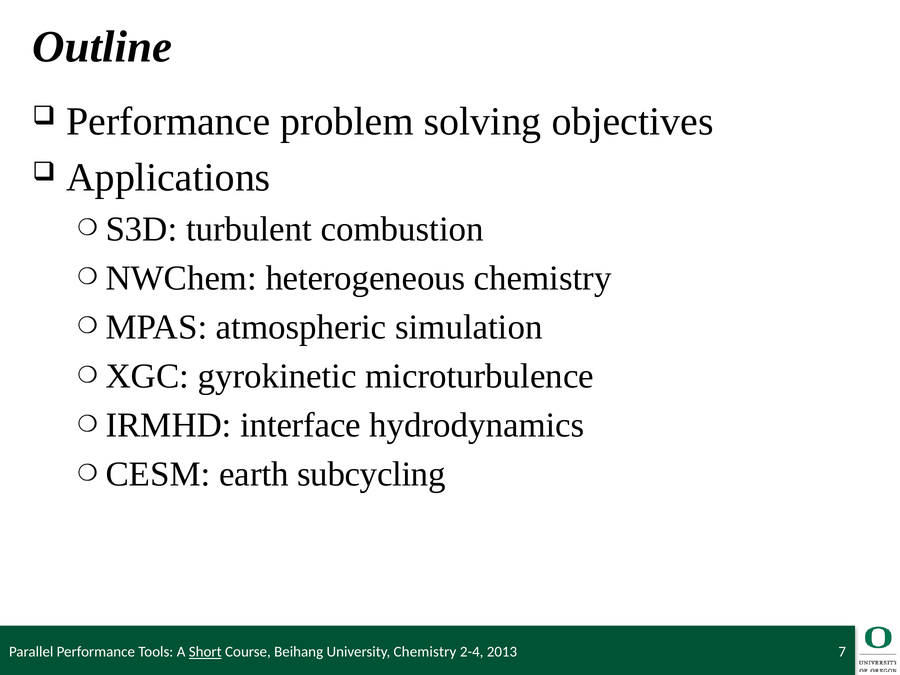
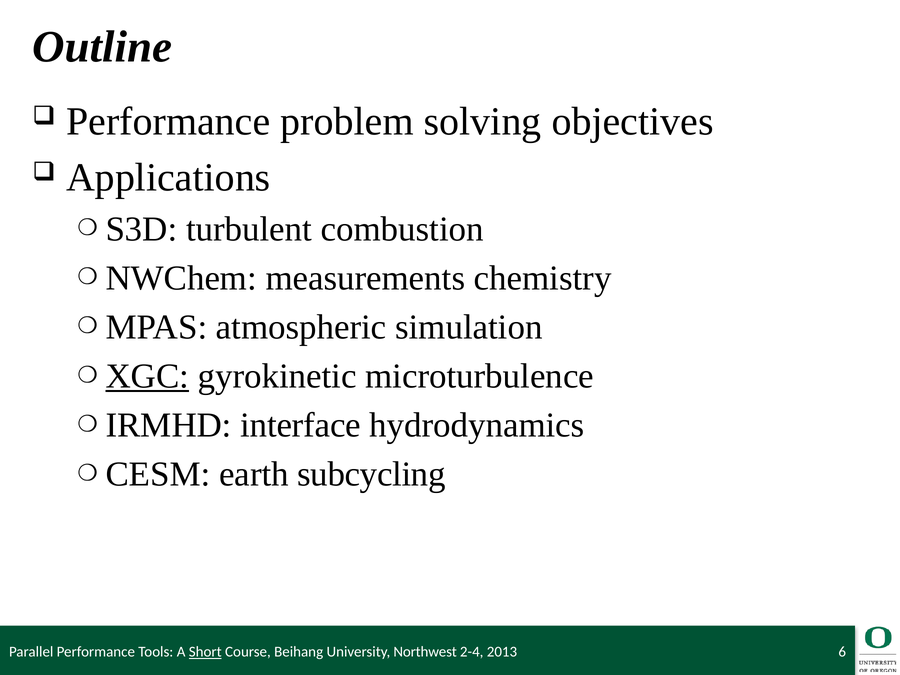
heterogeneous: heterogeneous -> measurements (365, 278)
XGC underline: none -> present (147, 376)
University Chemistry: Chemistry -> Northwest (425, 652)
7: 7 -> 6 (842, 652)
